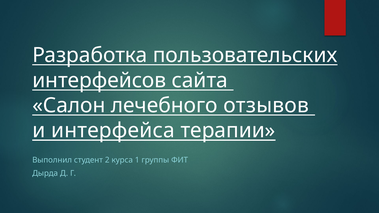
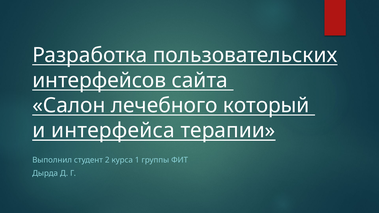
отзывов: отзывов -> который (266, 106)
